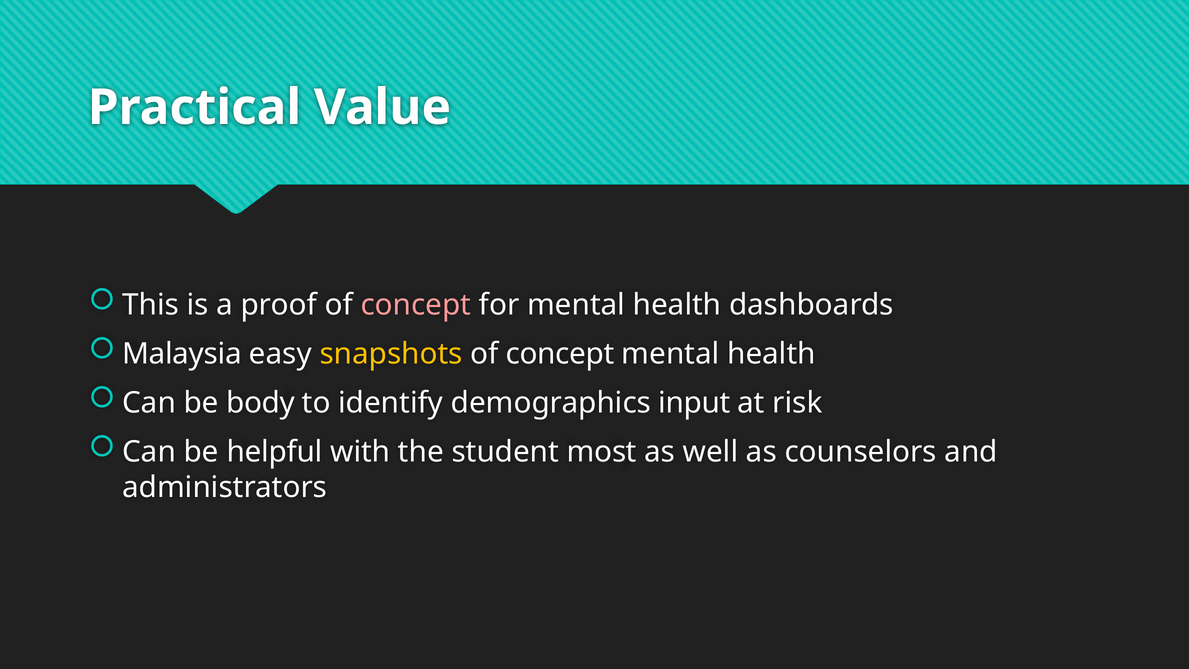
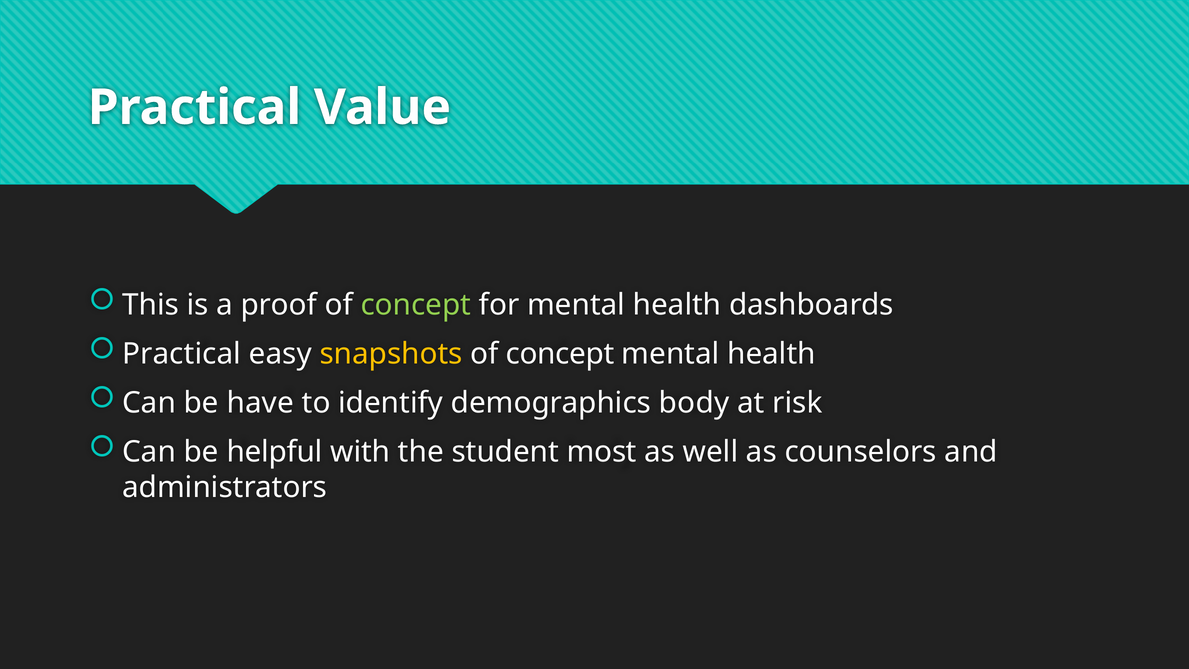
concept colour: pink -> light green (416, 305)
Malaysia: Malaysia -> Practical (182, 354)
body: body -> have (260, 403)
input: input -> body (694, 403)
